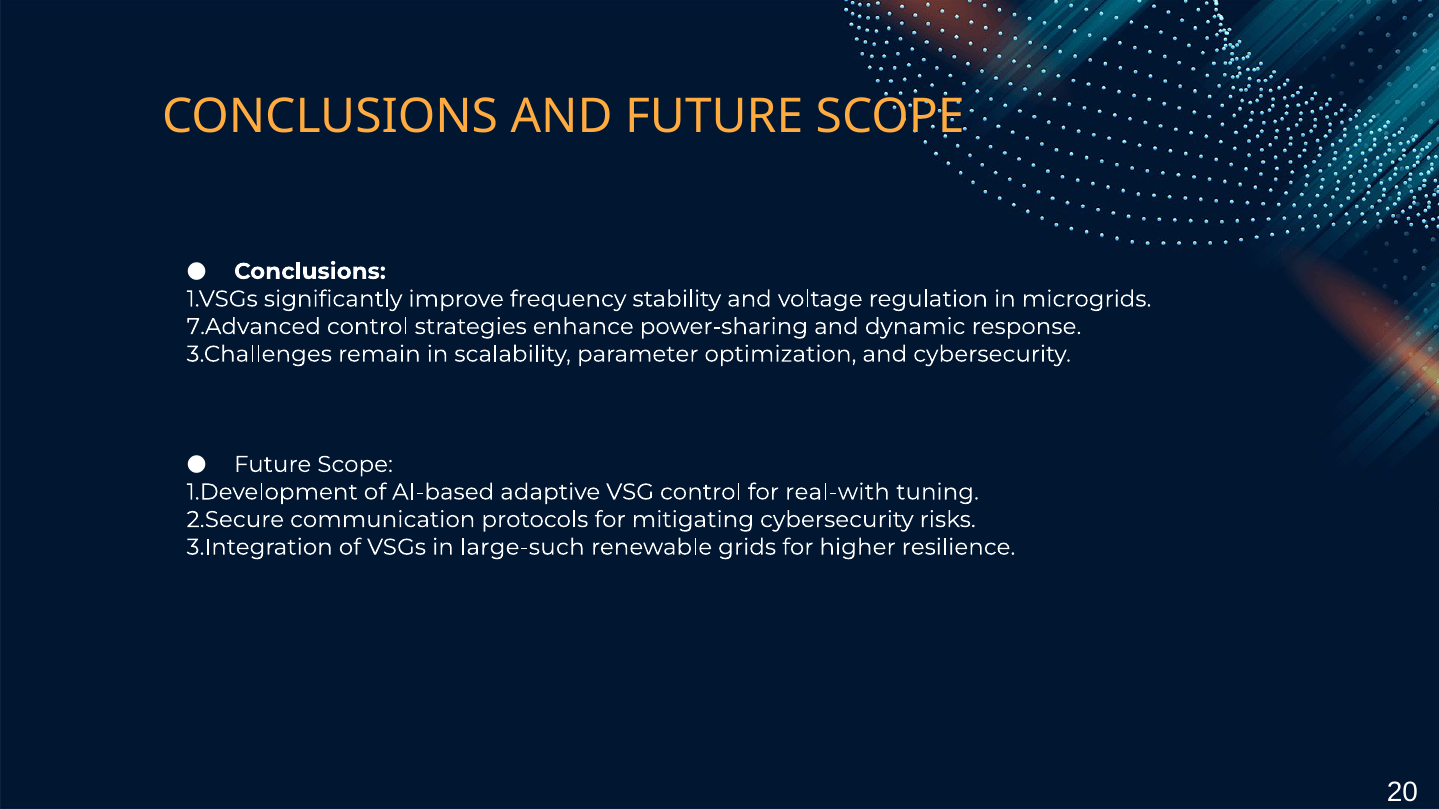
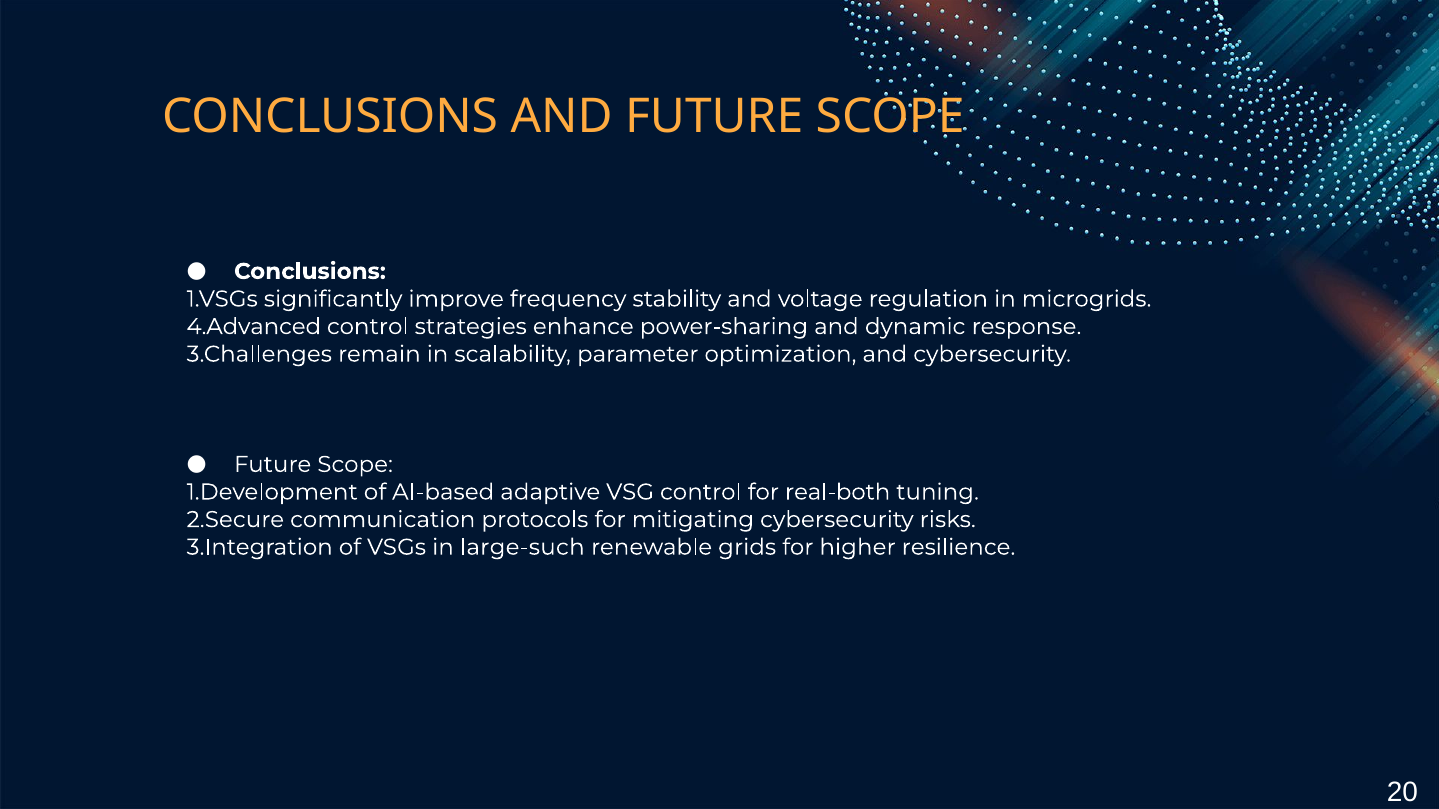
7.Advanced: 7.Advanced -> 4.Advanced (254, 327)
real-with: real-with -> real-both (838, 492)
